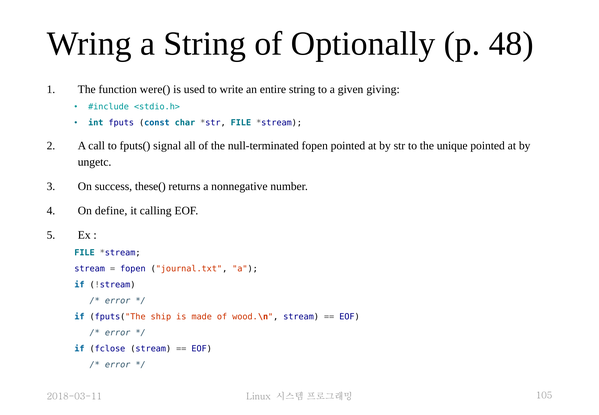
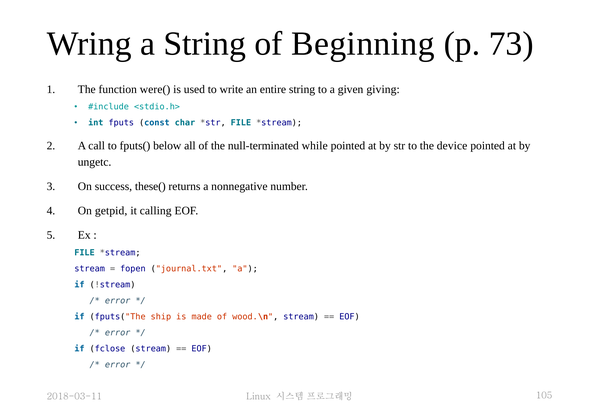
Optionally: Optionally -> Beginning (363, 44)
48: 48 -> 73 (511, 44)
signal: signal -> below (167, 145)
null-terminated fopen: fopen -> while (315, 145)
unique: unique -> device (452, 145)
define: define -> getpid (111, 211)
